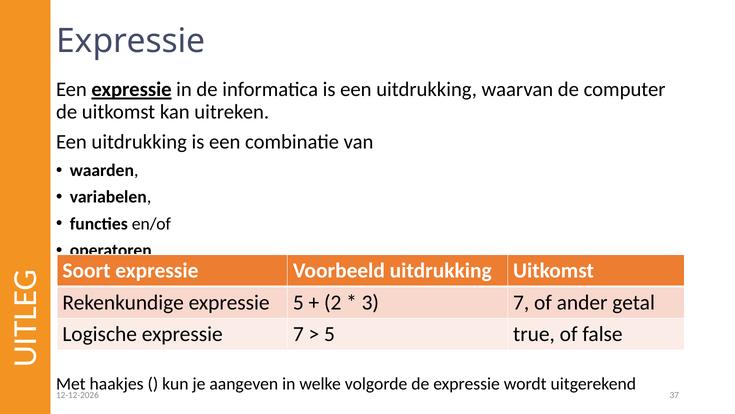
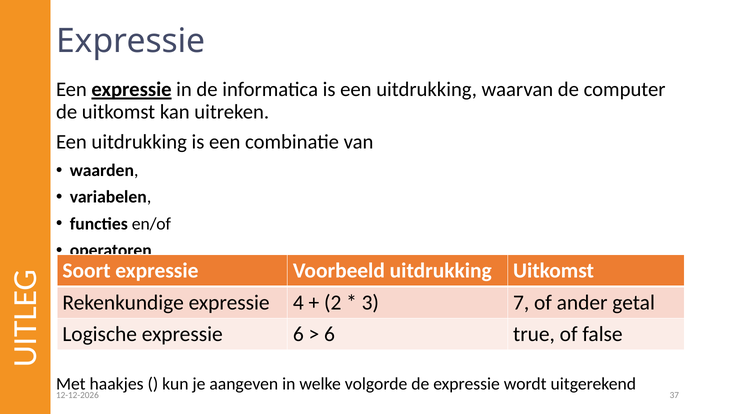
expressie 5: 5 -> 4 (298, 302)
expressie 7: 7 -> 6 (298, 334)
5: 5 -> 6 (329, 334)
